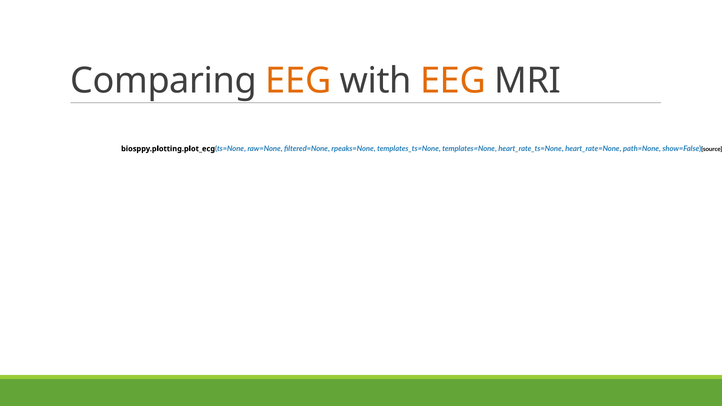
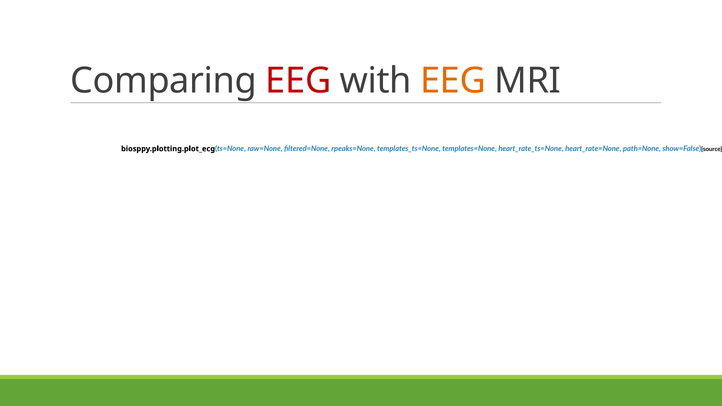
EEG colour: orange -> red (298, 81)
